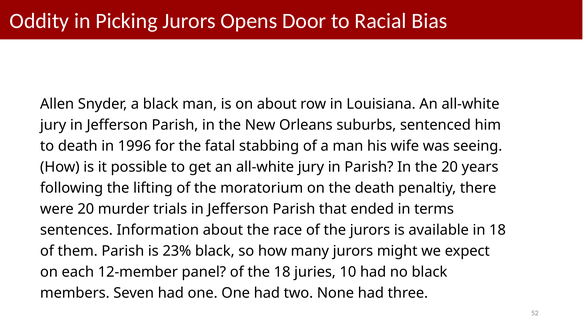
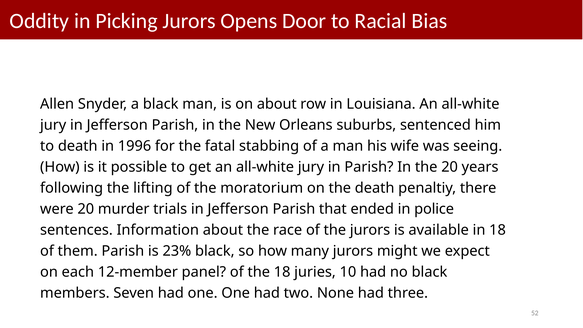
terms: terms -> police (434, 209)
